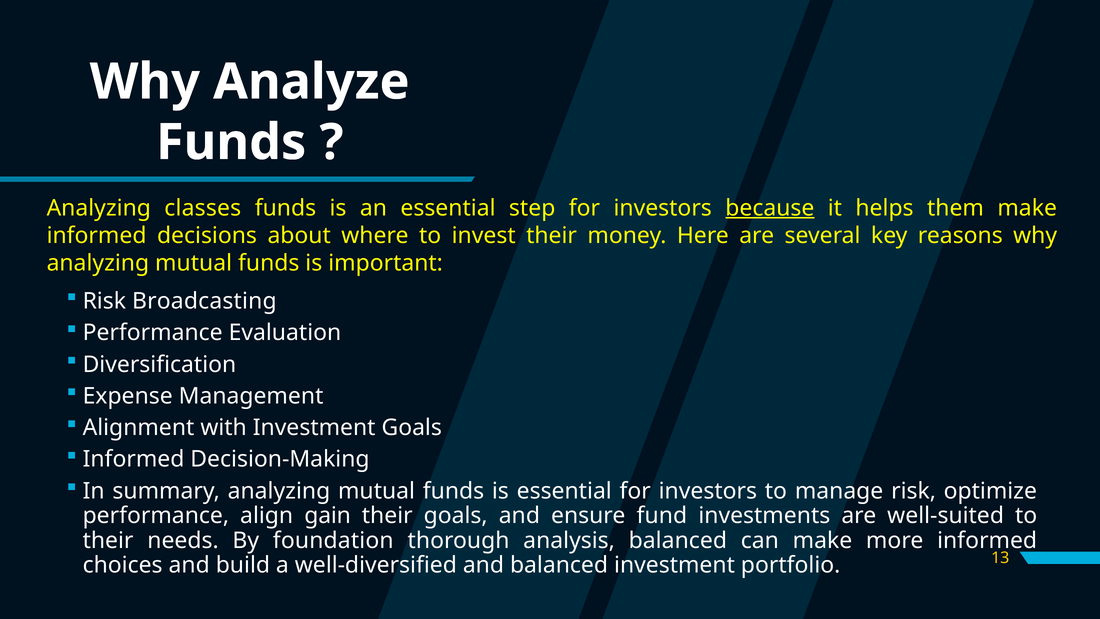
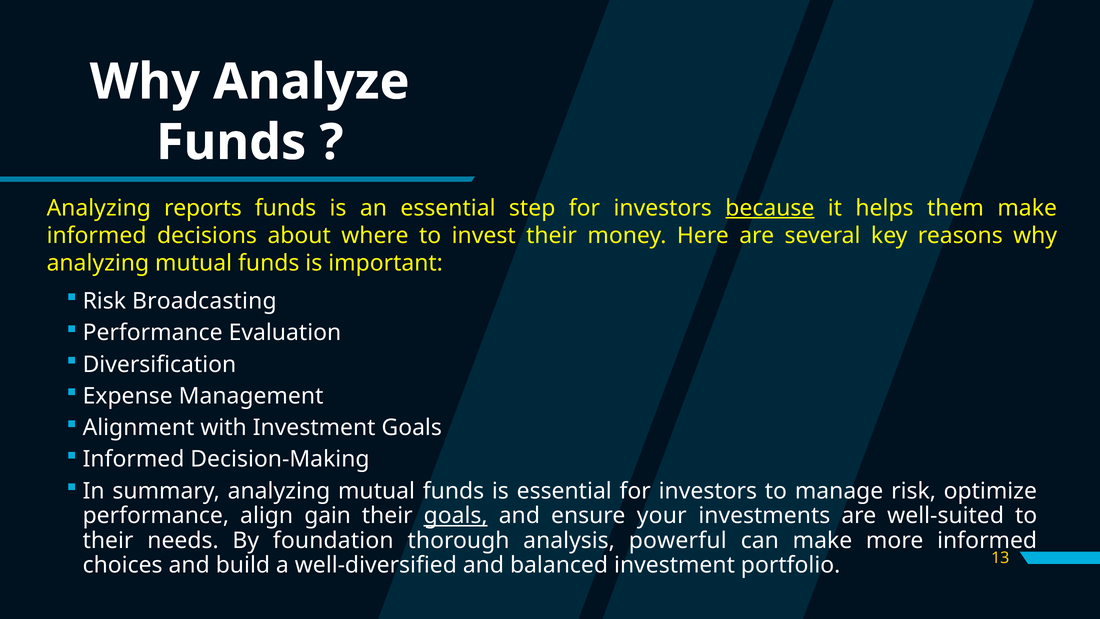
classes: classes -> reports (203, 208)
goals underline: none -> present (456, 516)
fund: fund -> your (662, 516)
analysis balanced: balanced -> powerful (678, 540)
